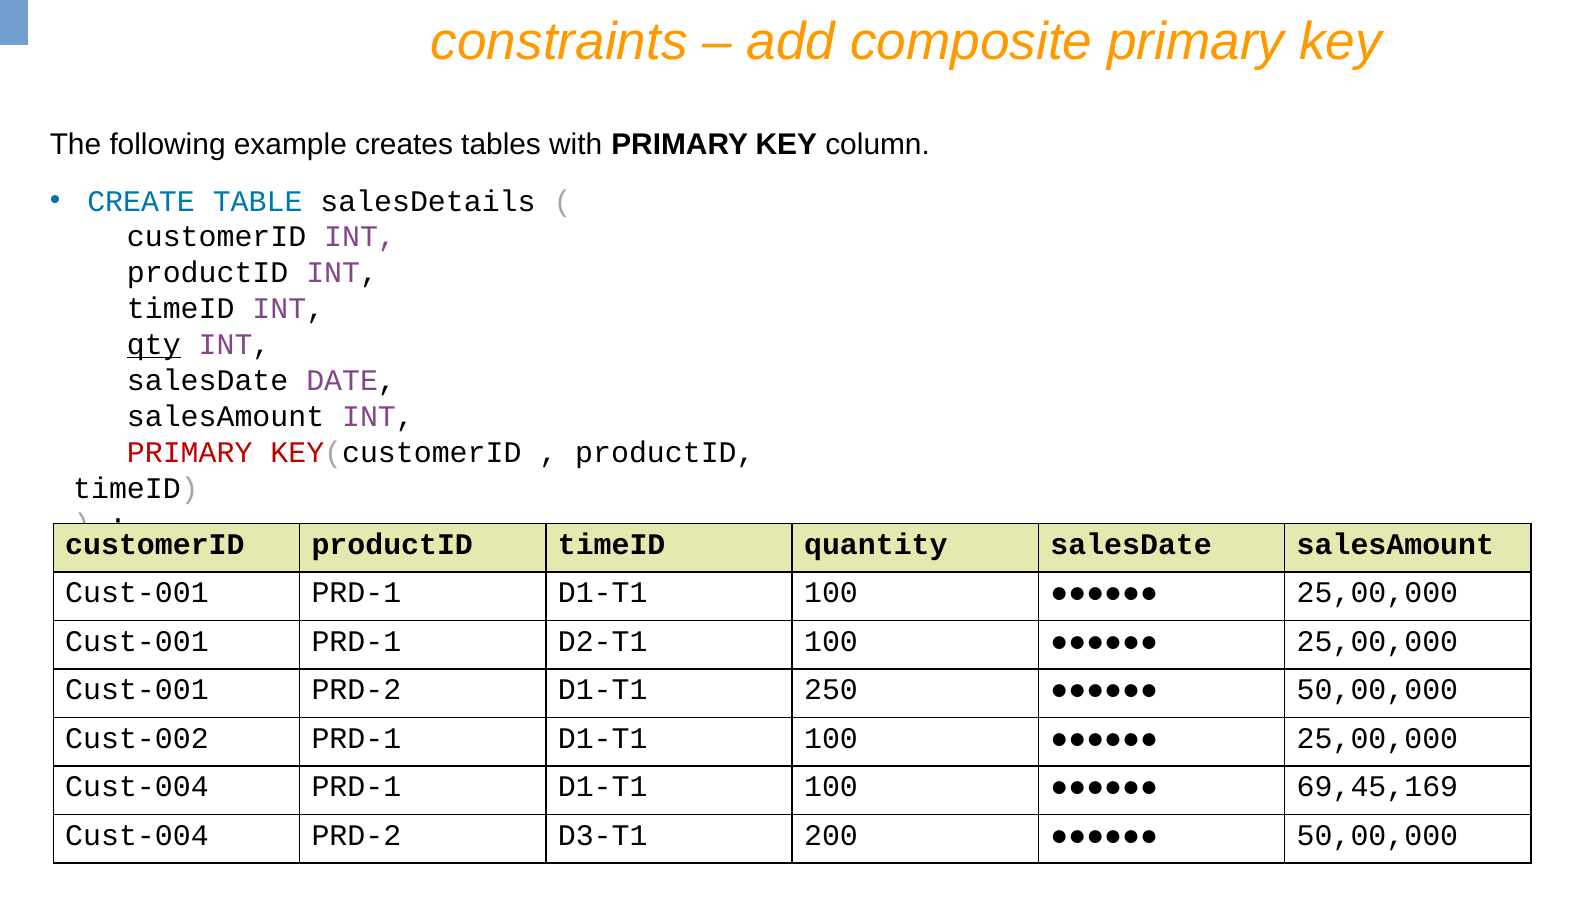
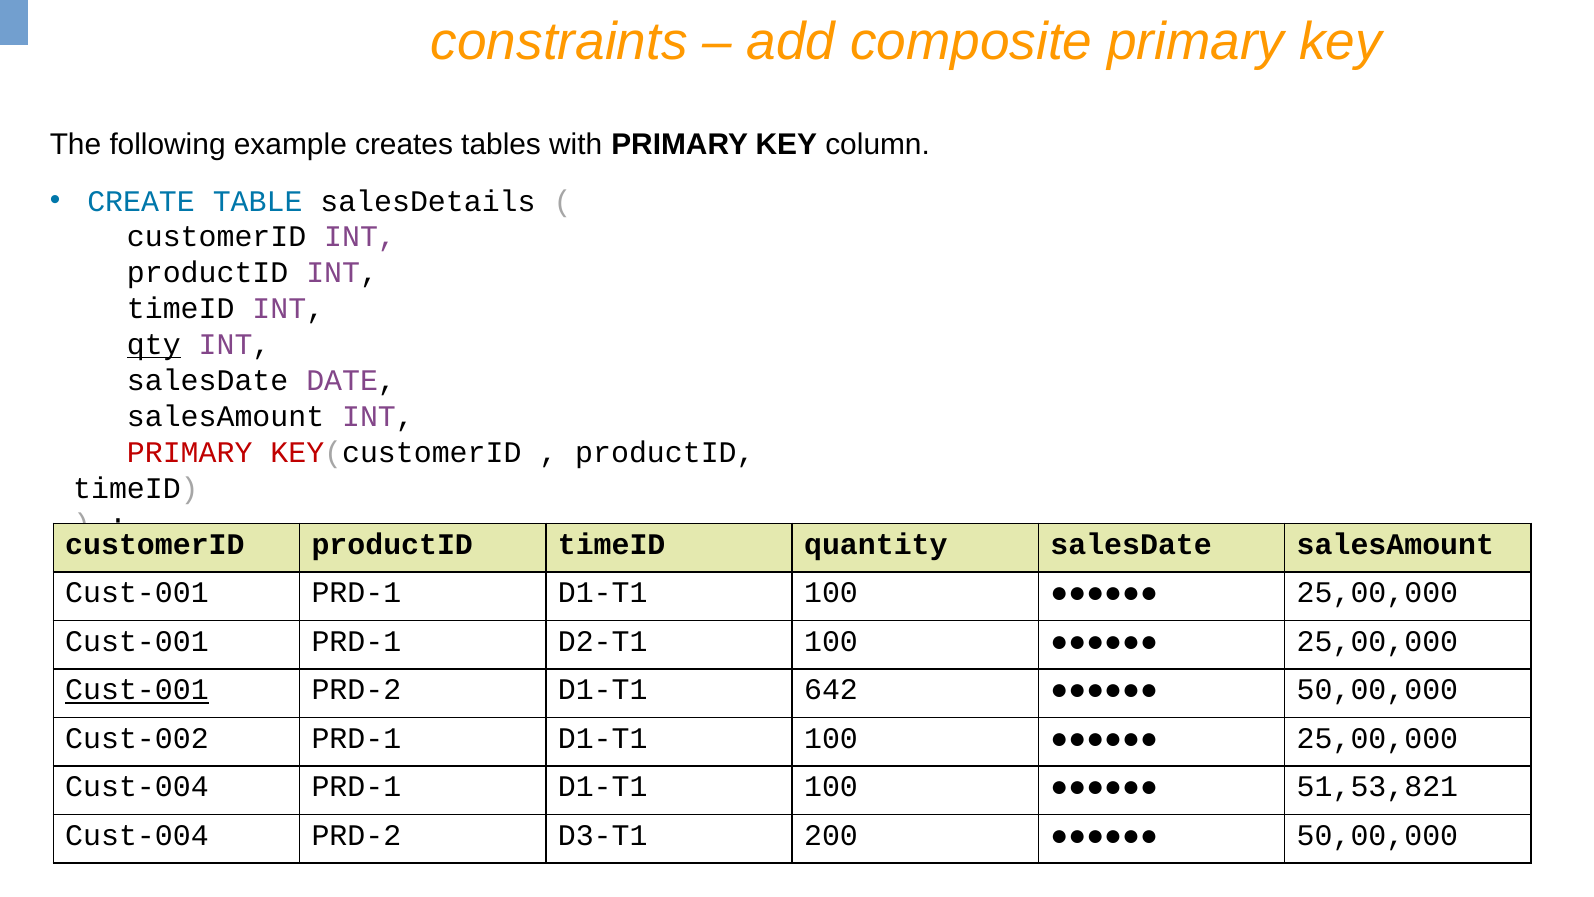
Cust-001 underline: none -> present (137, 690)
250: 250 -> 642 (831, 690)
69,45,169: 69,45,169 -> 51,53,821 (1377, 787)
